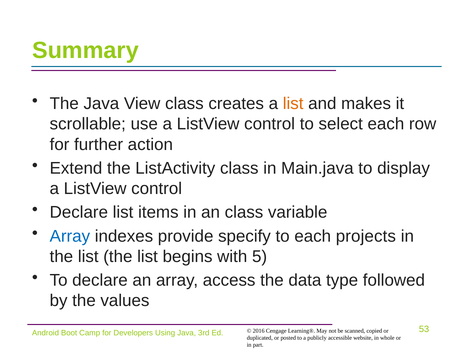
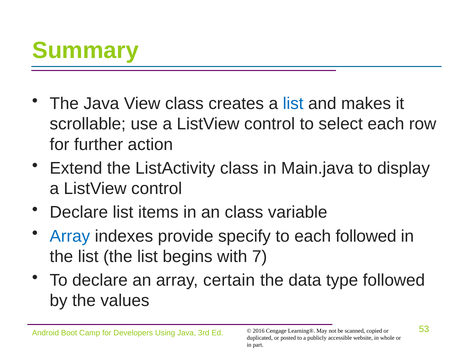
list colour: orange -> blue (293, 104)
each projects: projects -> followed (366, 236)
5: 5 -> 7 (260, 256)
access: access -> certain (229, 280)
